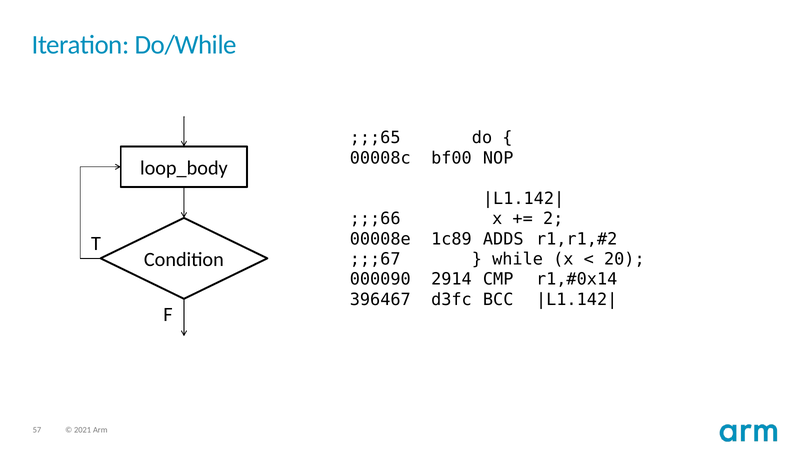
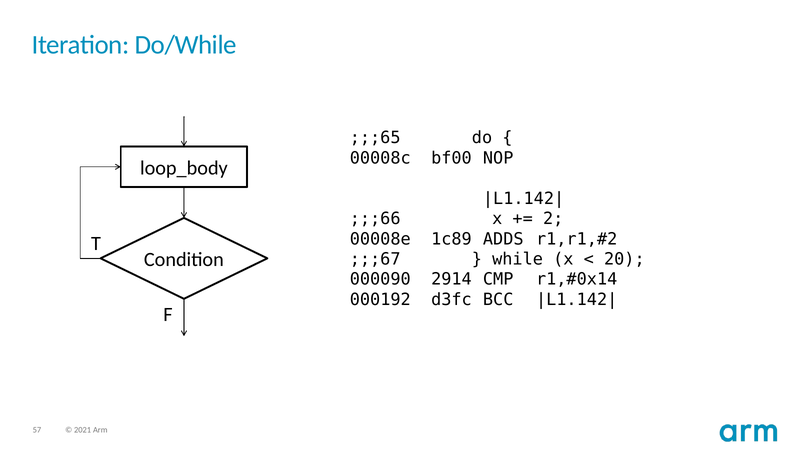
396467: 396467 -> 000192 (380, 300)
